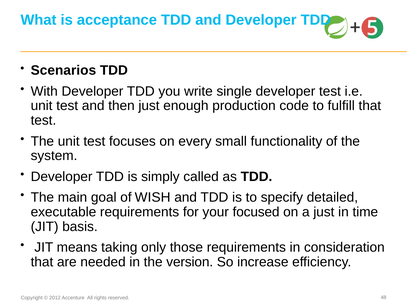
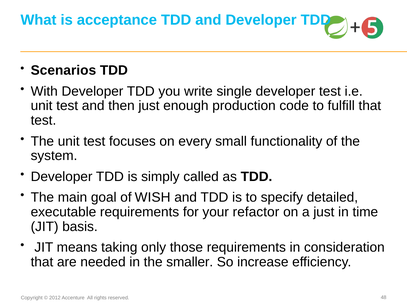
focused: focused -> refactor (256, 212)
version: version -> smaller (190, 262)
